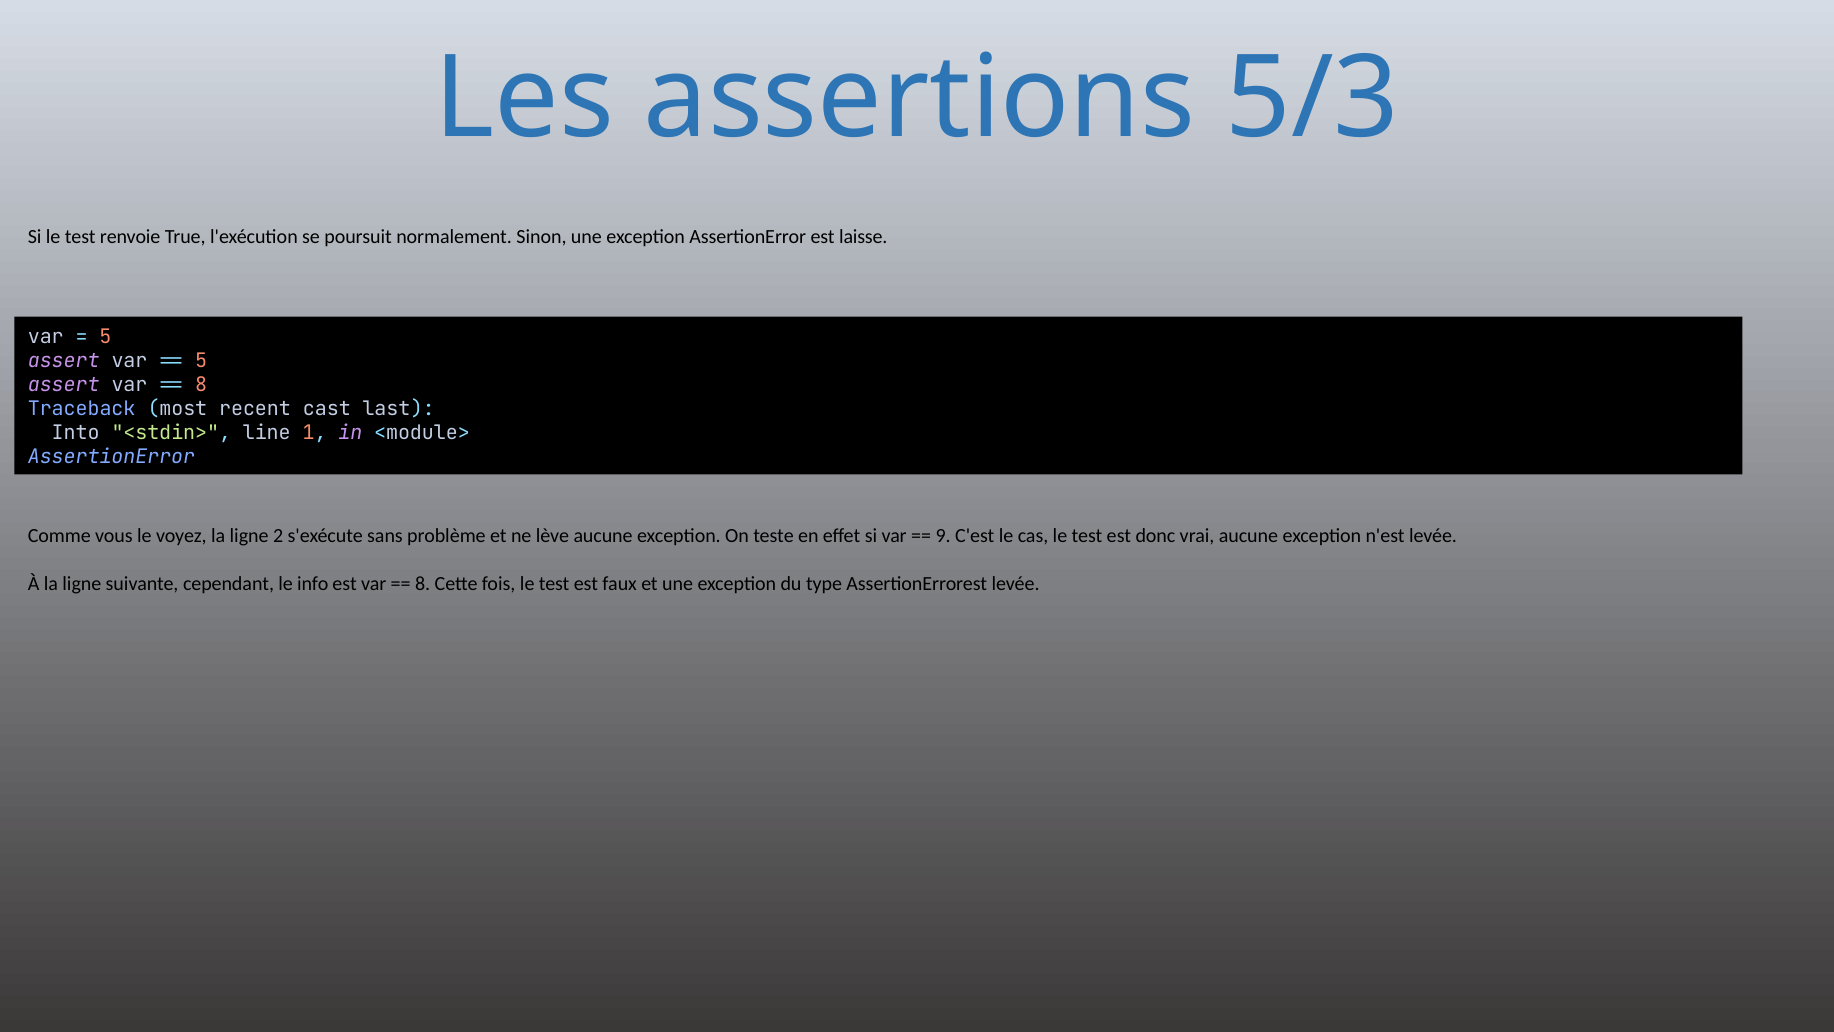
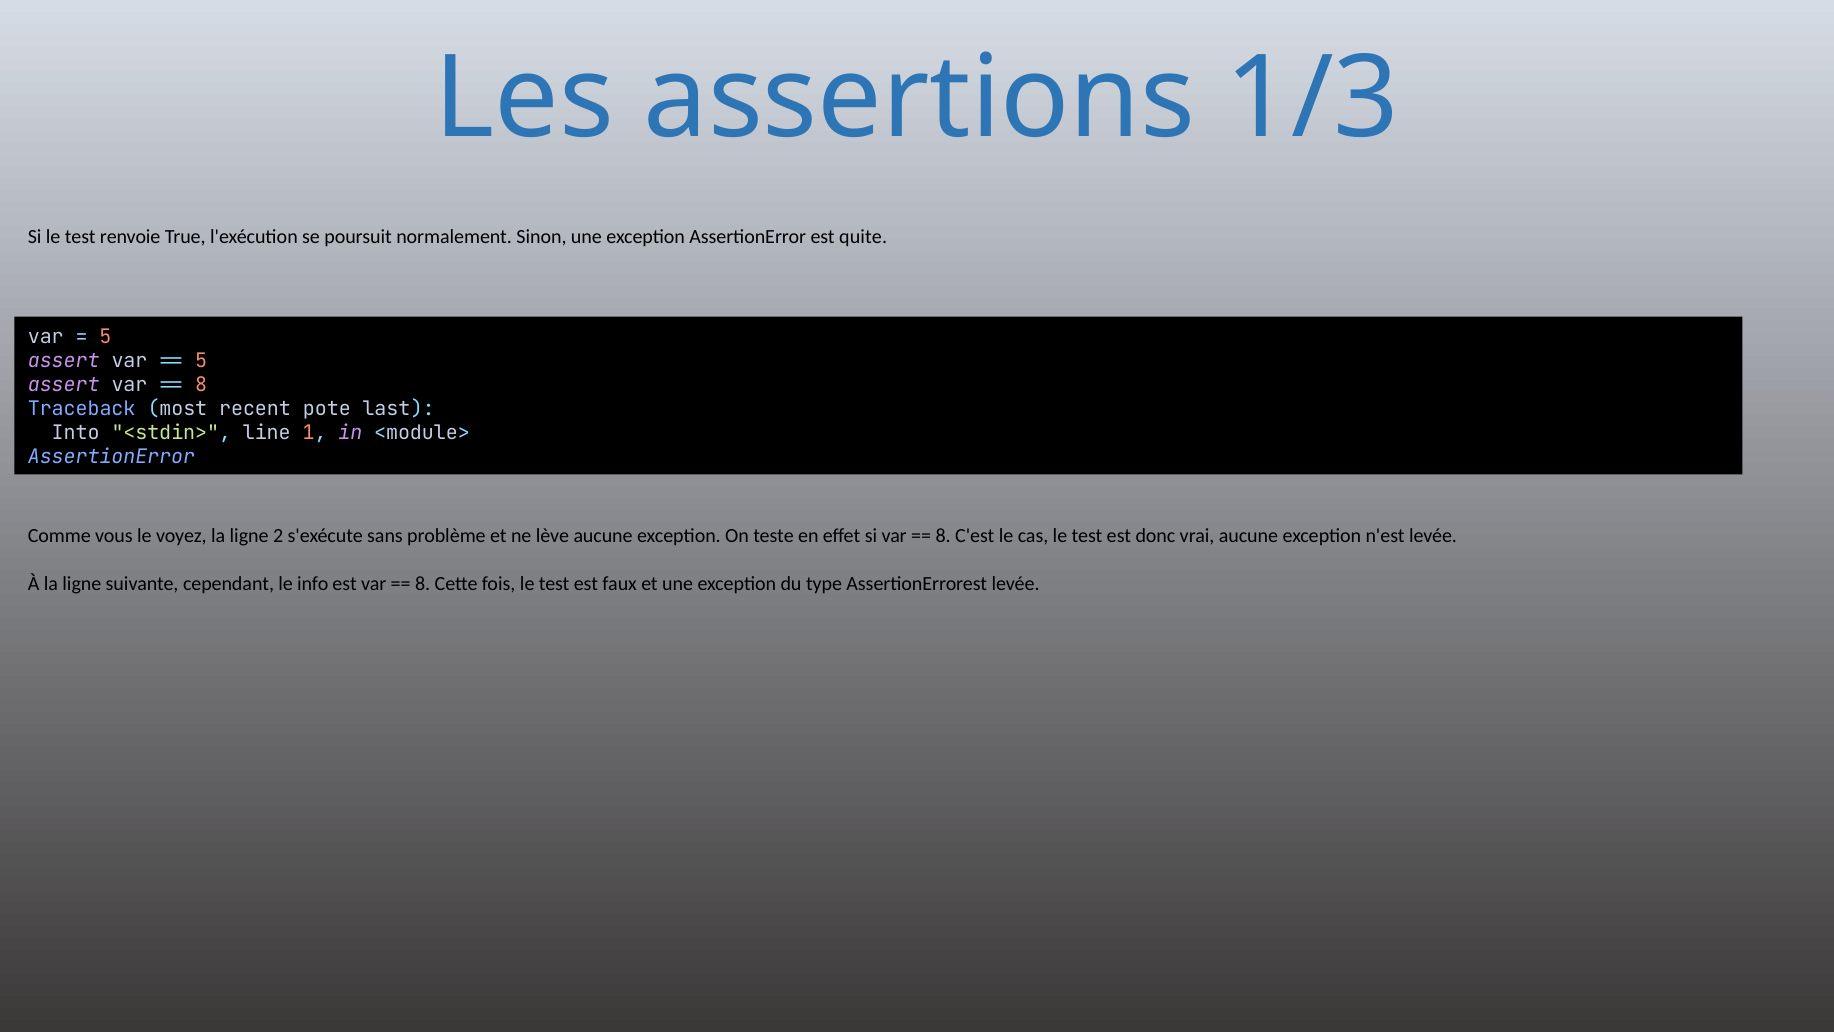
5/3: 5/3 -> 1/3 (1312, 99)
laisse: laisse -> quite (863, 237)
cast: cast -> pote (327, 409)
9: 9 -> 8 (943, 536)
